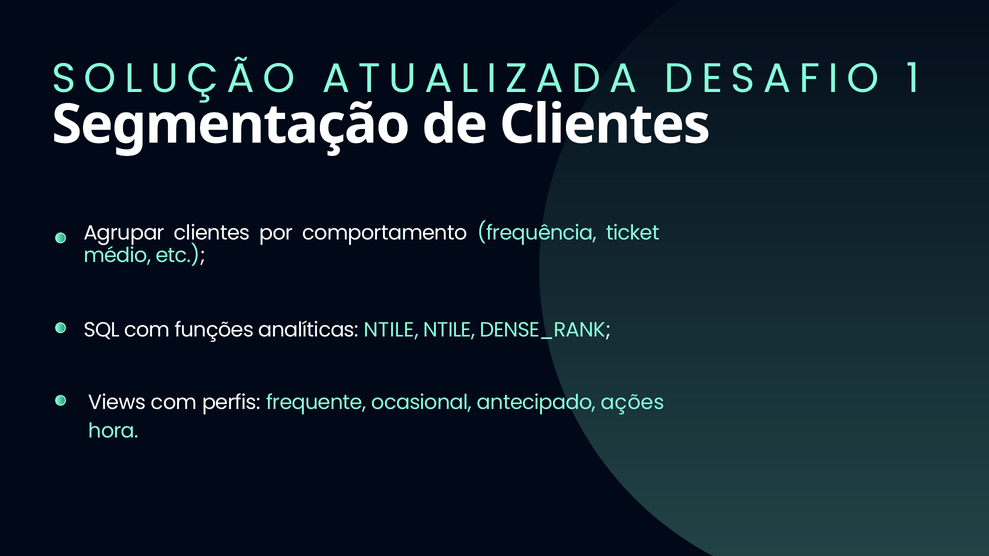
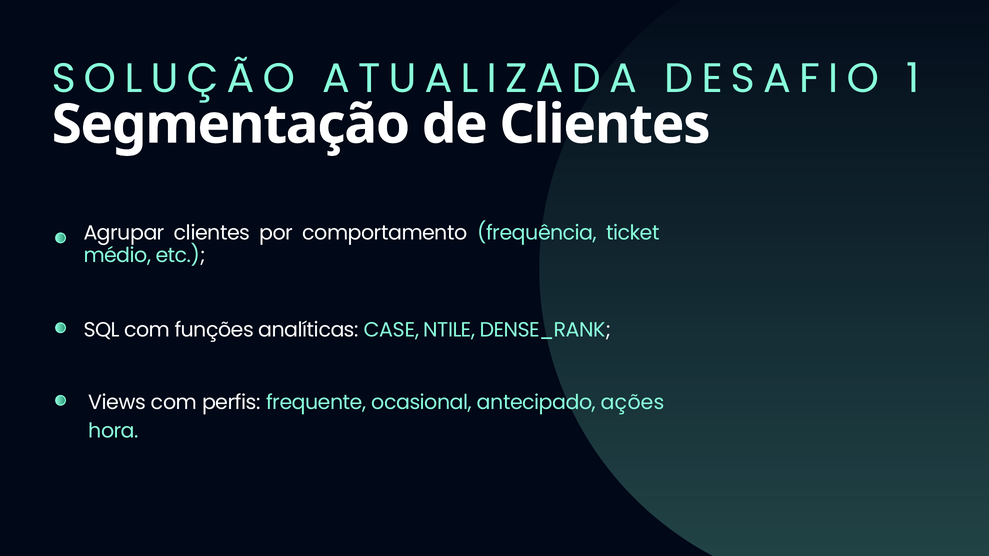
analíticas NTILE: NTILE -> CASE (391, 330)
